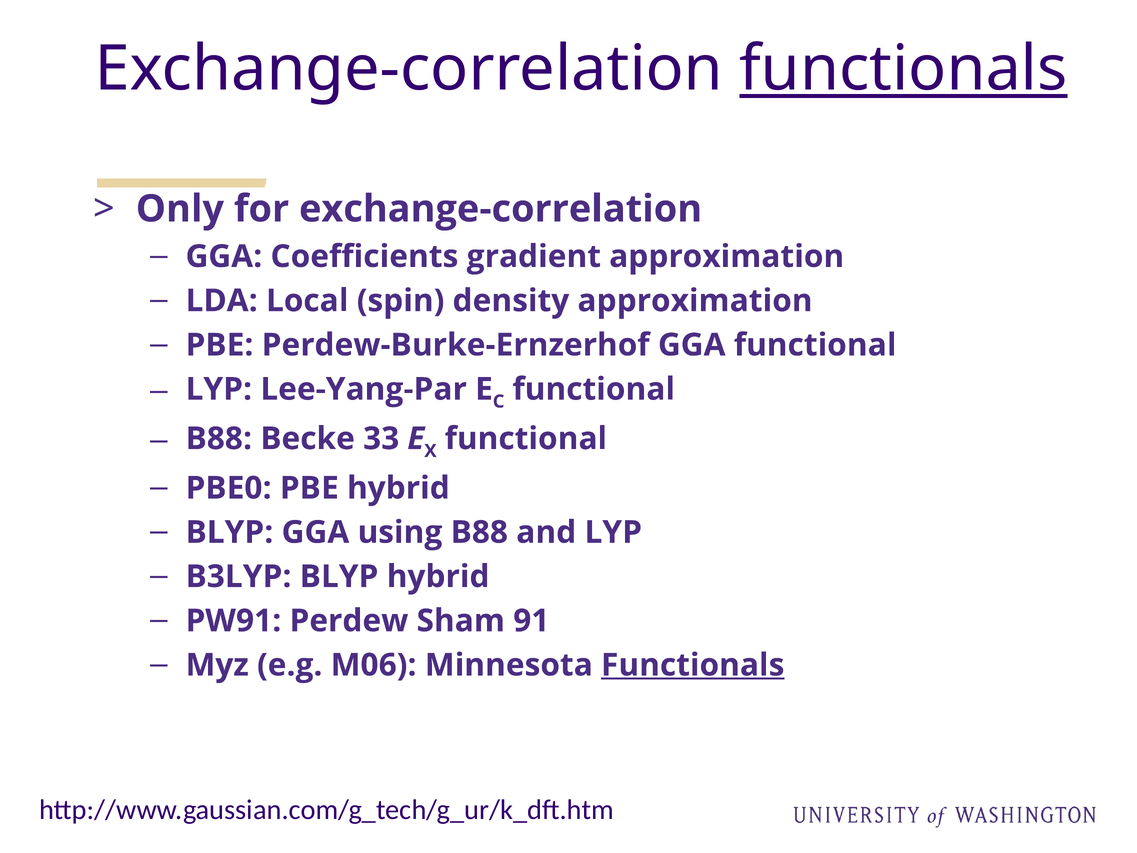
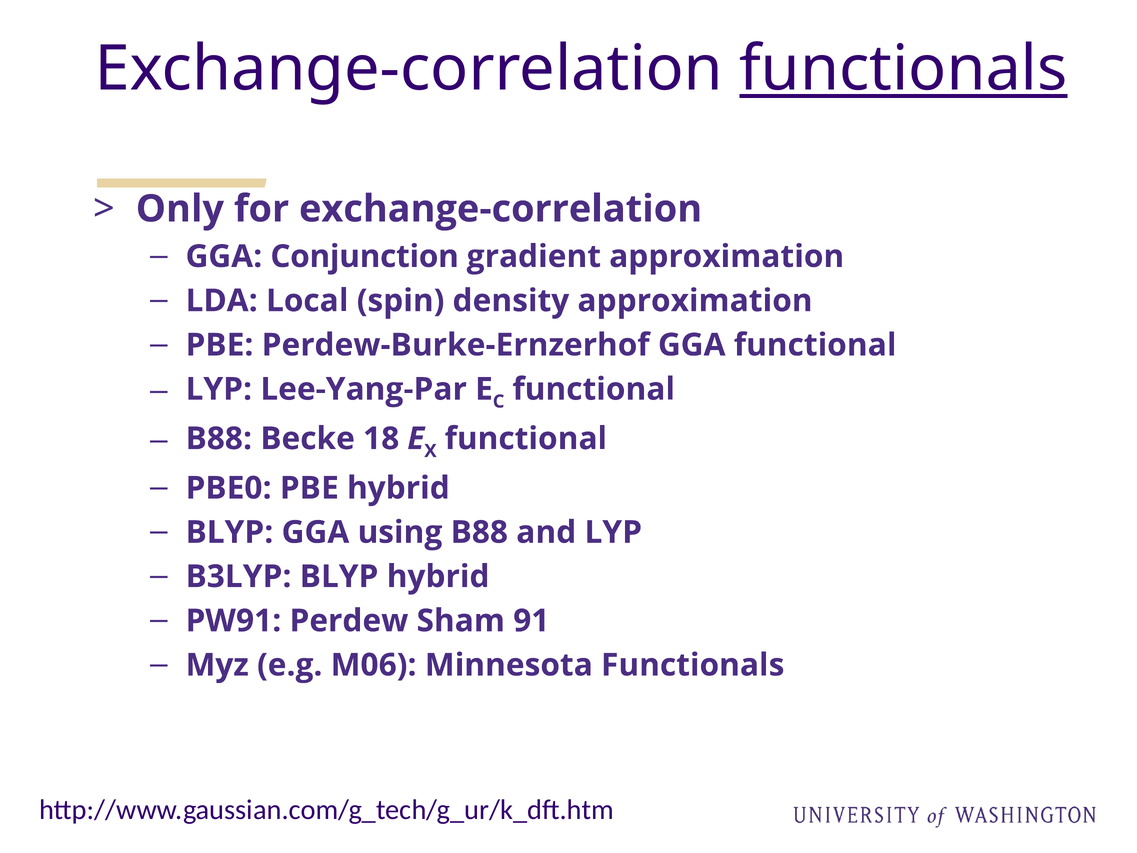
Coefficients: Coefficients -> Conjunction (365, 256)
33: 33 -> 18 (381, 439)
Functionals underline: present -> none (693, 665)
